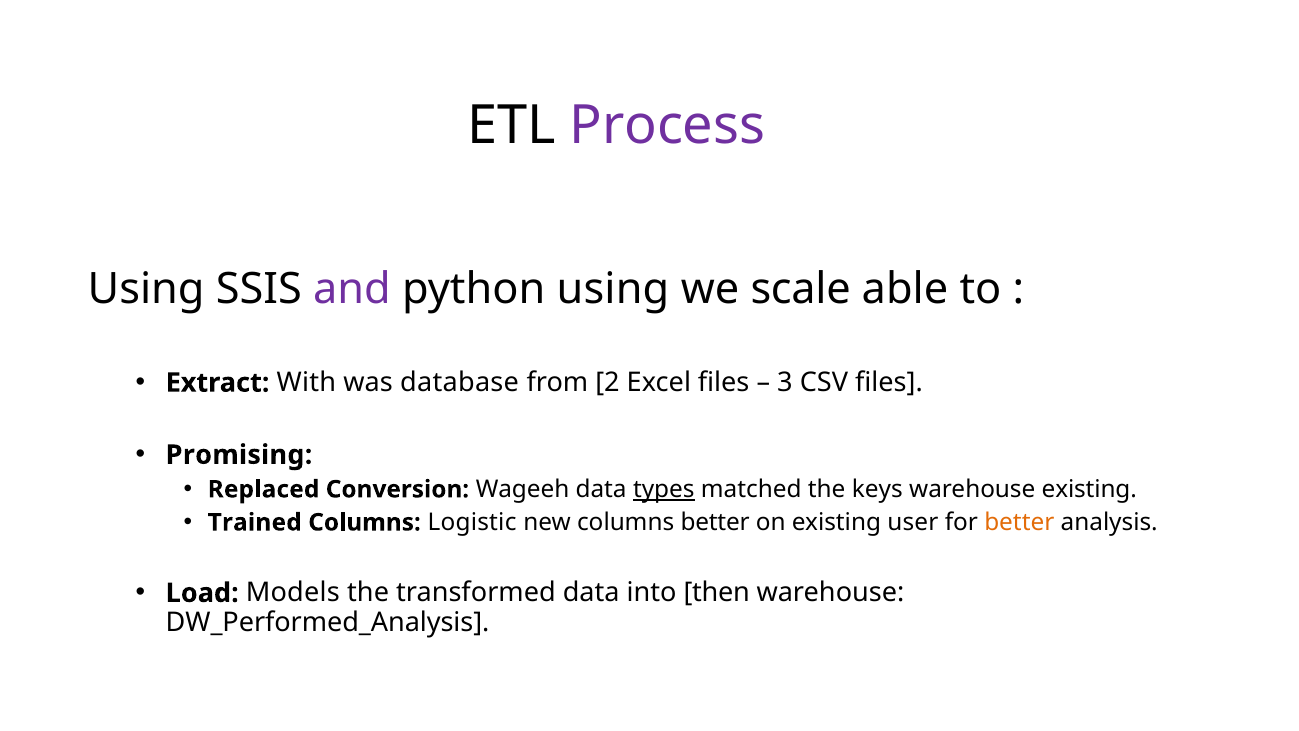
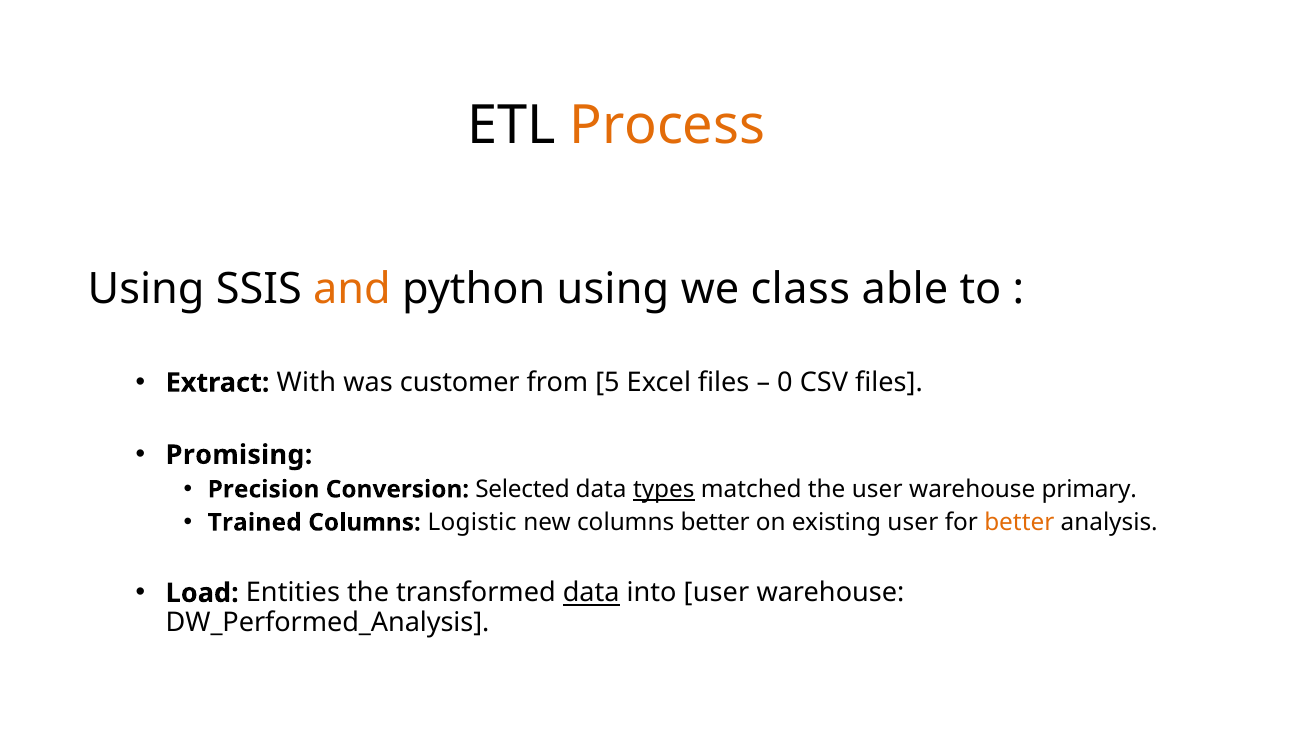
Process colour: purple -> orange (667, 125)
and colour: purple -> orange (352, 289)
scale: scale -> class (800, 289)
database: database -> customer (460, 383)
2: 2 -> 5 (608, 383)
3: 3 -> 0 (785, 383)
Replaced: Replaced -> Precision (264, 489)
Wageeh: Wageeh -> Selected (523, 489)
the keys: keys -> user (877, 489)
warehouse existing: existing -> primary (1089, 489)
Models: Models -> Entities (293, 593)
data underline: none -> present (591, 593)
into then: then -> user (717, 593)
